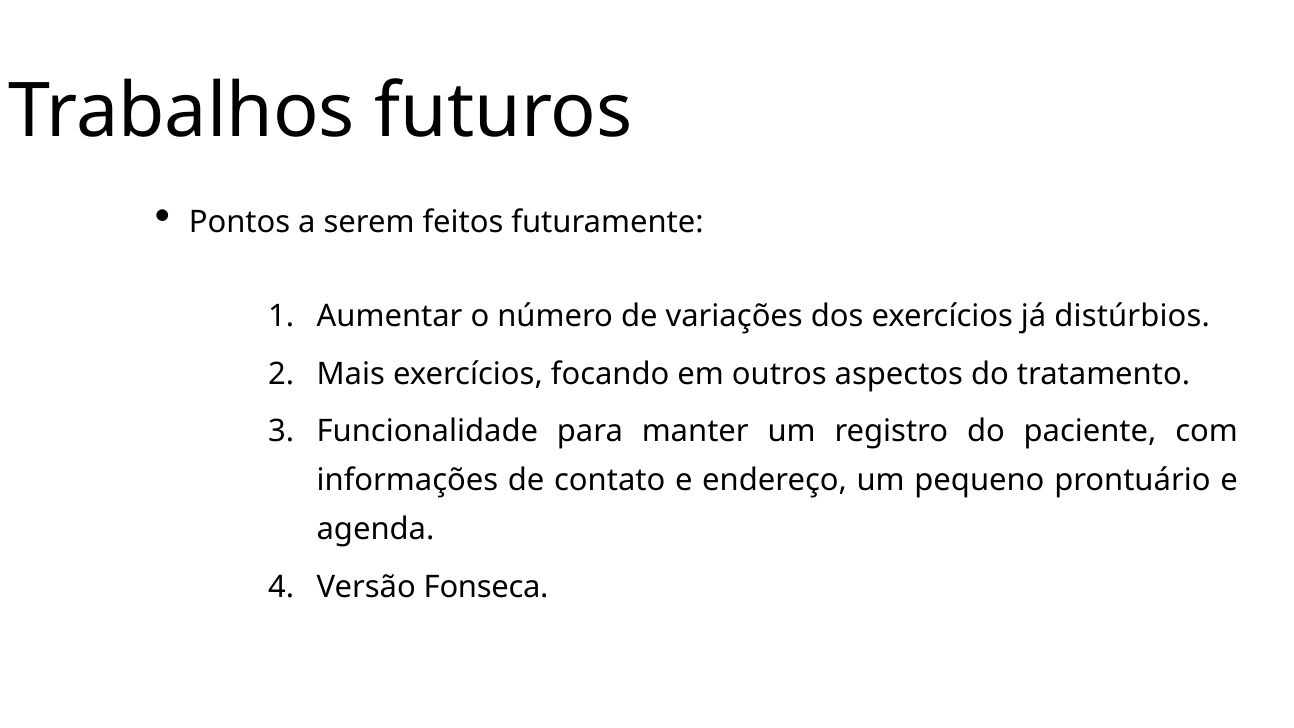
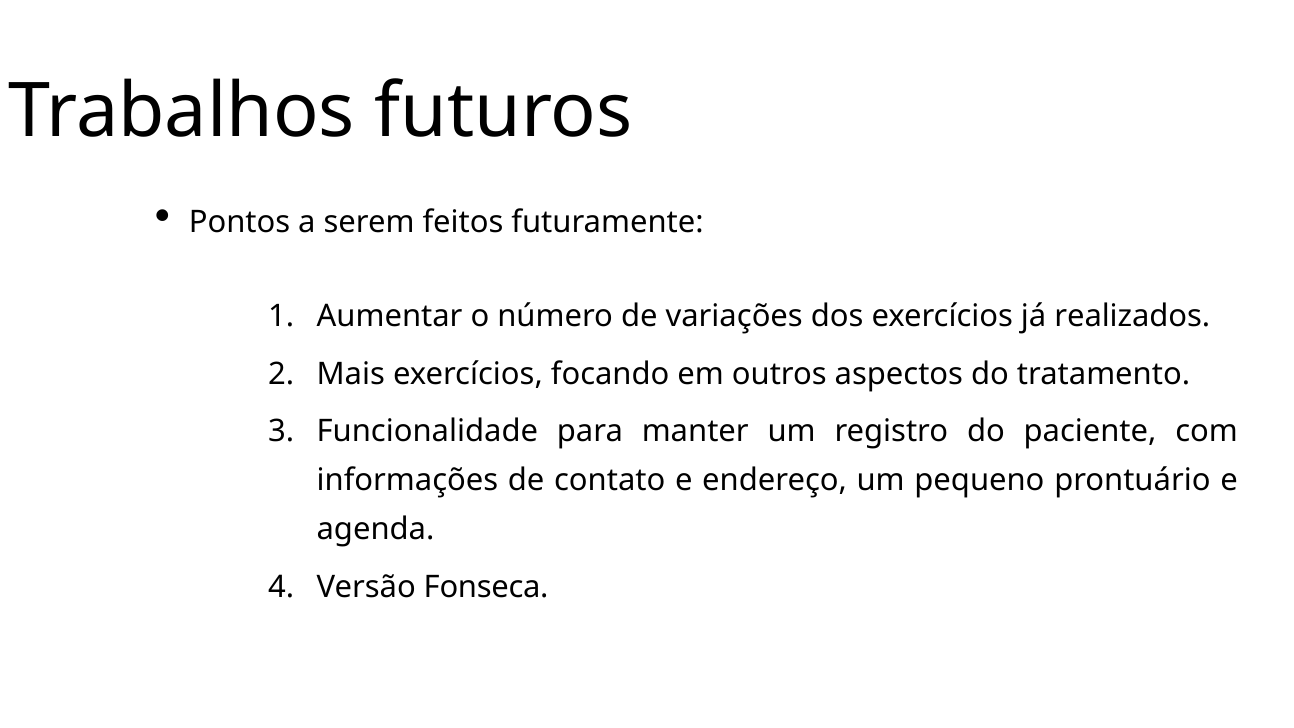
distúrbios: distúrbios -> realizados (1132, 317)
